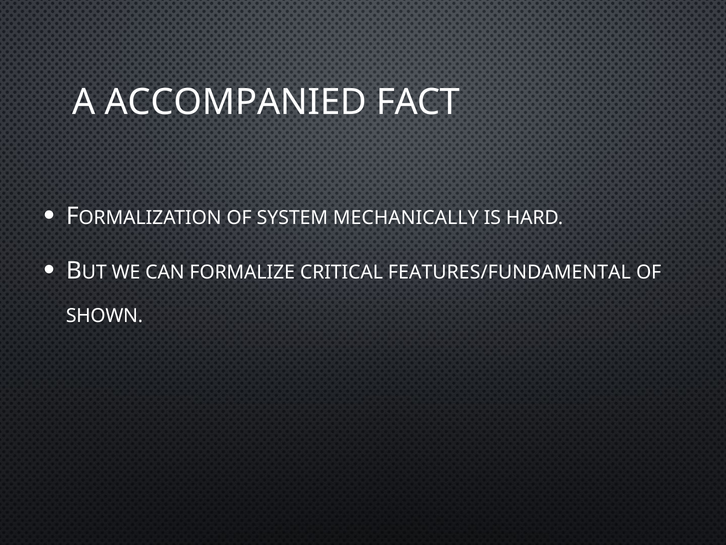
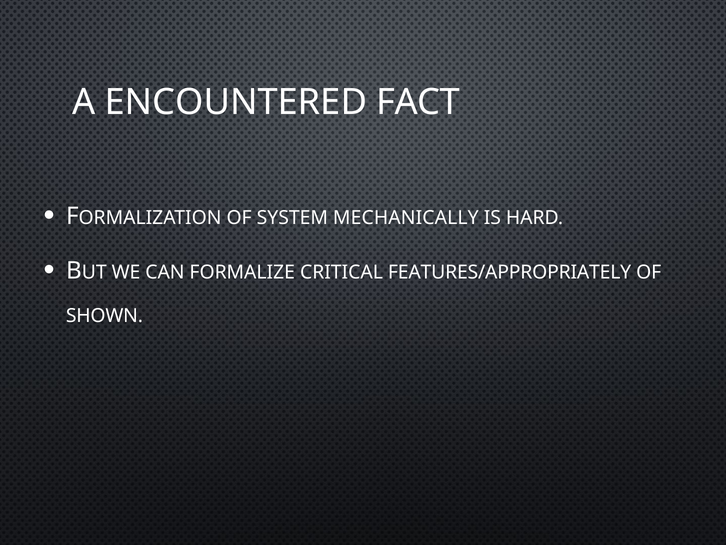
ACCOMPANIED: ACCOMPANIED -> ENCOUNTERED (236, 102)
FEATURES/FUNDAMENTAL: FEATURES/FUNDAMENTAL -> FEATURES/APPROPRIATELY (510, 272)
